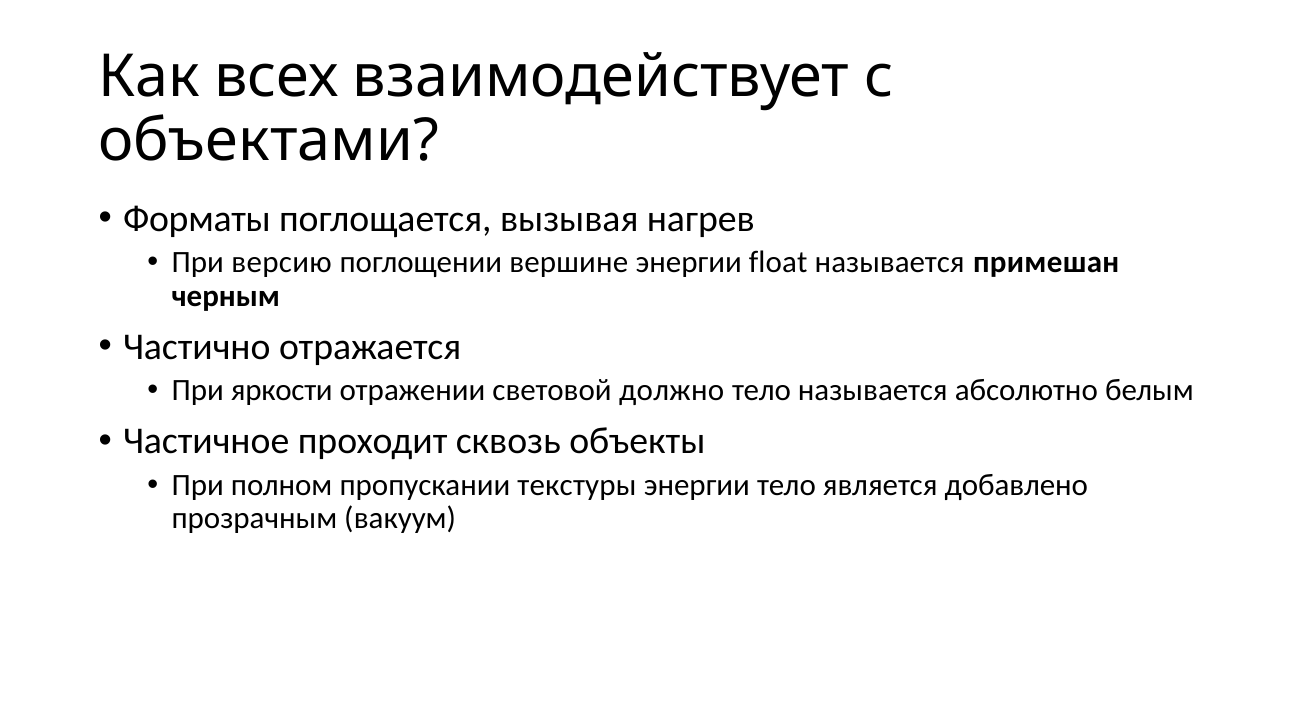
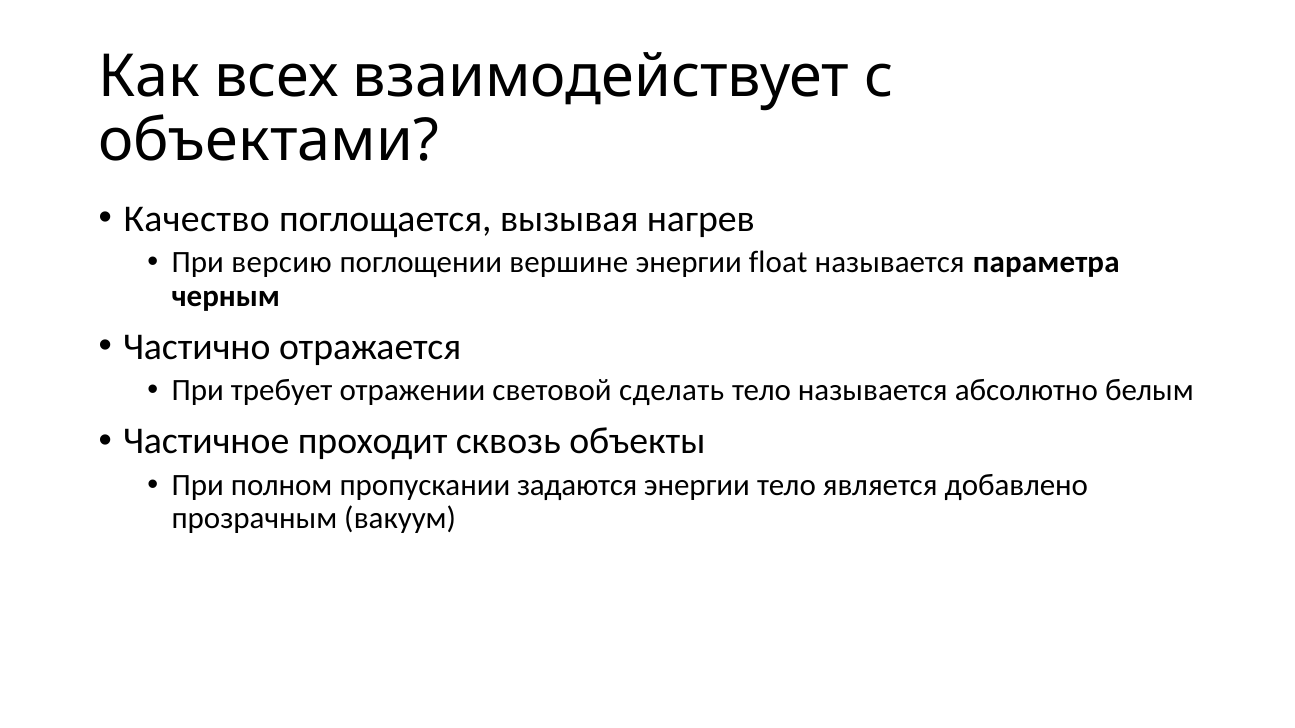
Форматы: Форматы -> Качество (197, 219)
примешан: примешан -> параметра (1046, 263)
яркости: яркости -> требует (282, 391)
должно: должно -> сделать (672, 391)
текстуры: текстуры -> задаются (577, 485)
